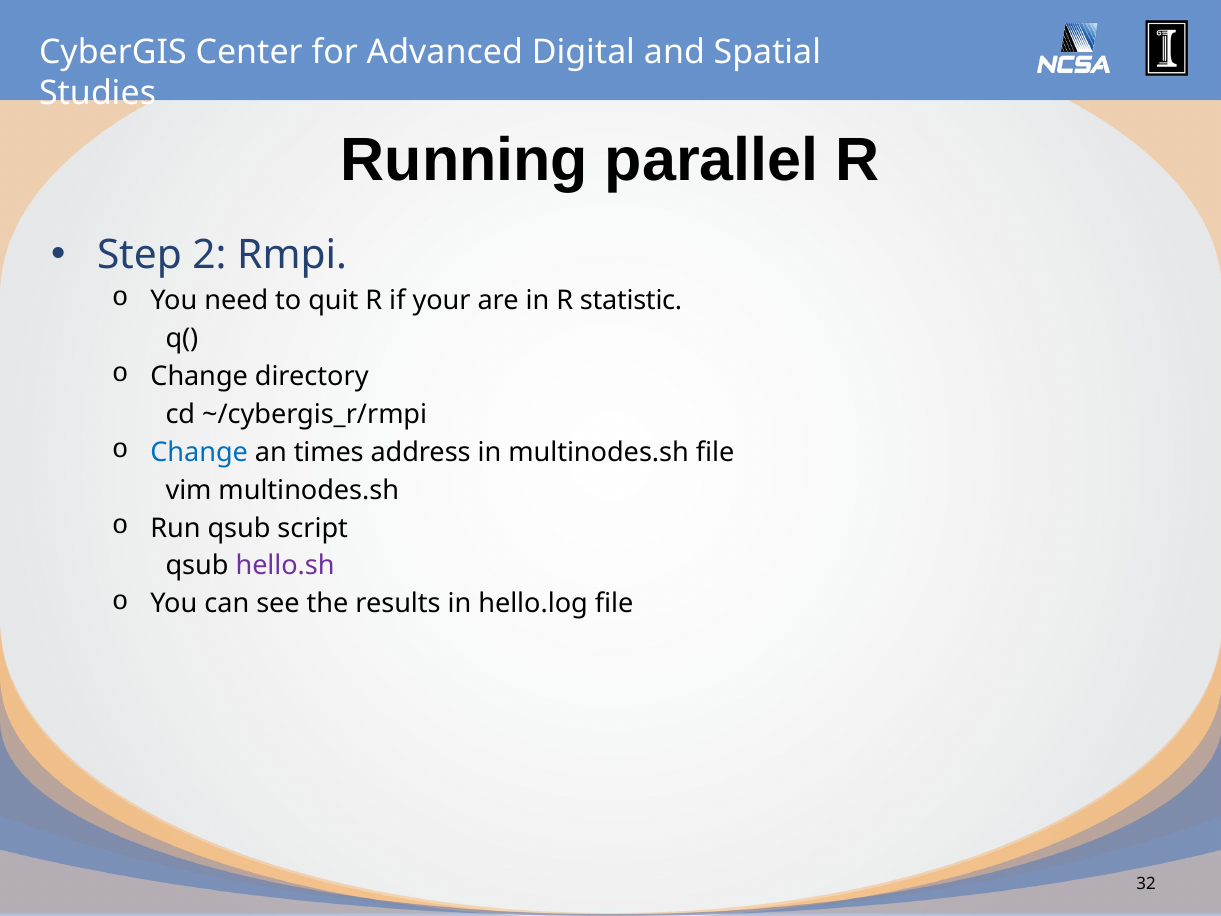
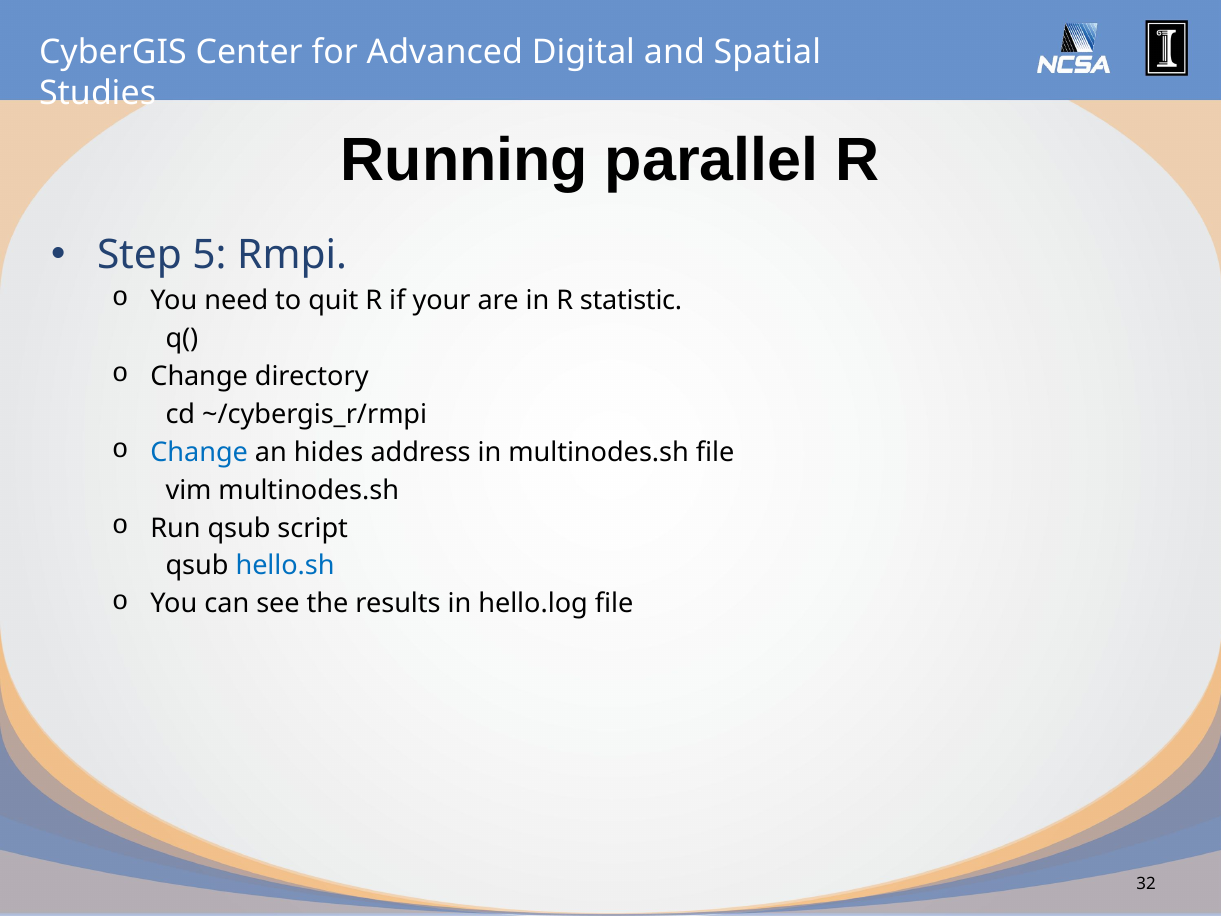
2: 2 -> 5 (210, 255)
times: times -> hides (329, 452)
hello.sh colour: purple -> blue (285, 566)
